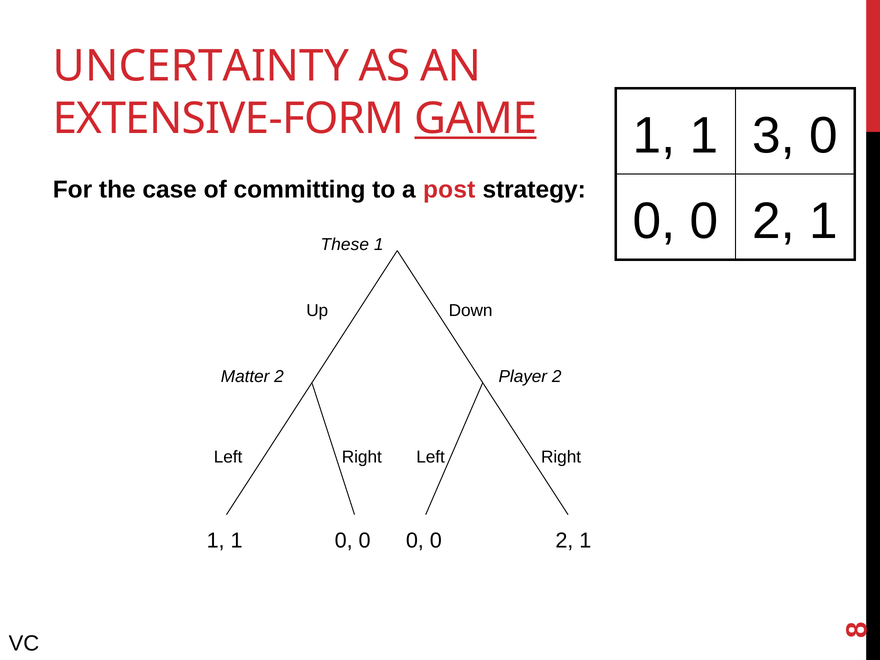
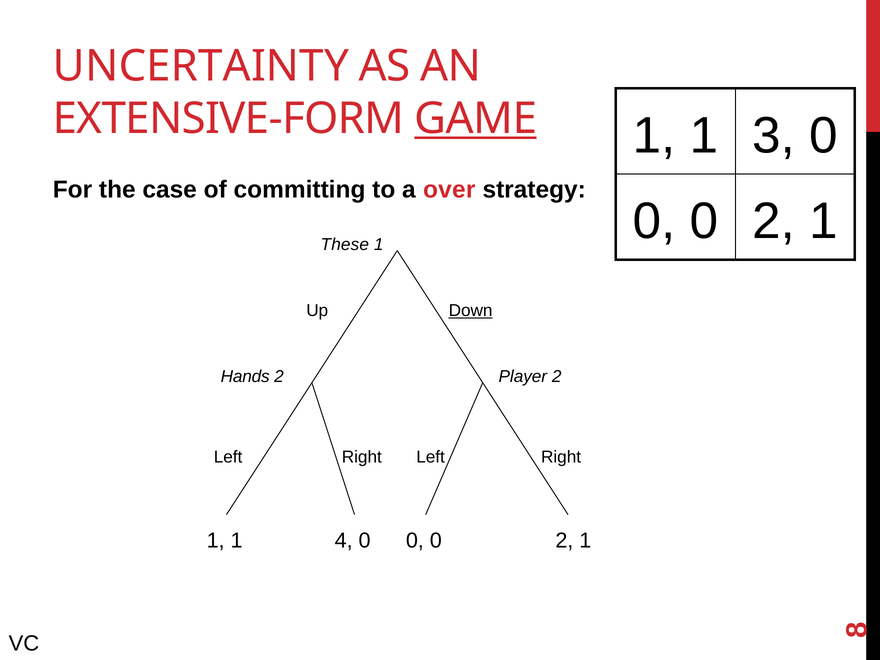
post: post -> over (449, 189)
Down underline: none -> present (471, 311)
Matter: Matter -> Hands (245, 376)
1 0: 0 -> 4 (344, 541)
